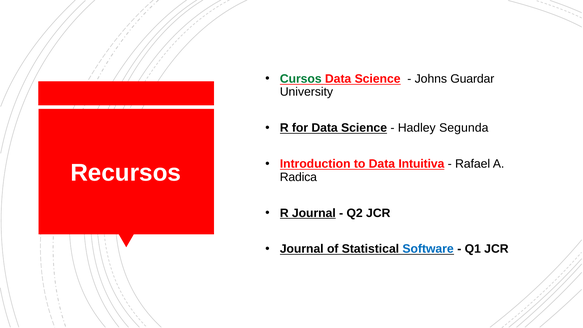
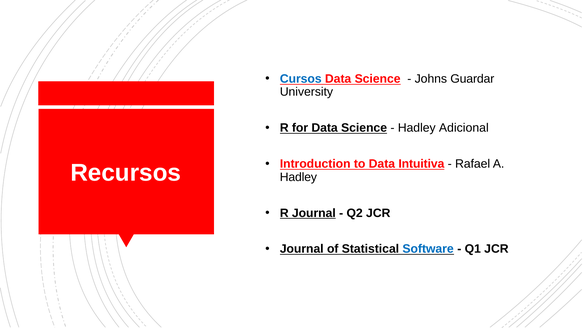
Cursos colour: green -> blue (301, 79)
Segunda: Segunda -> Adicional (464, 128)
Radica: Radica -> Hadley (298, 177)
